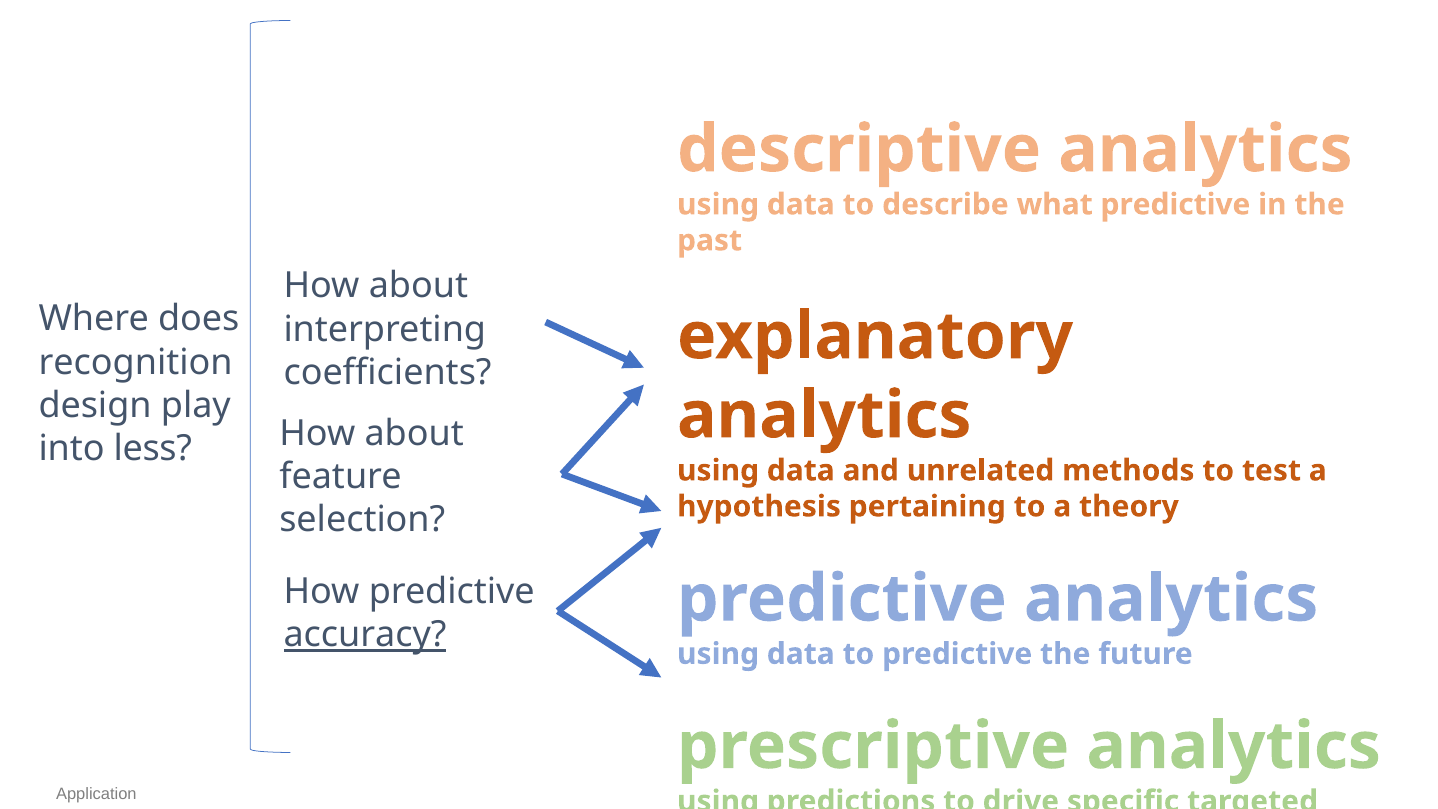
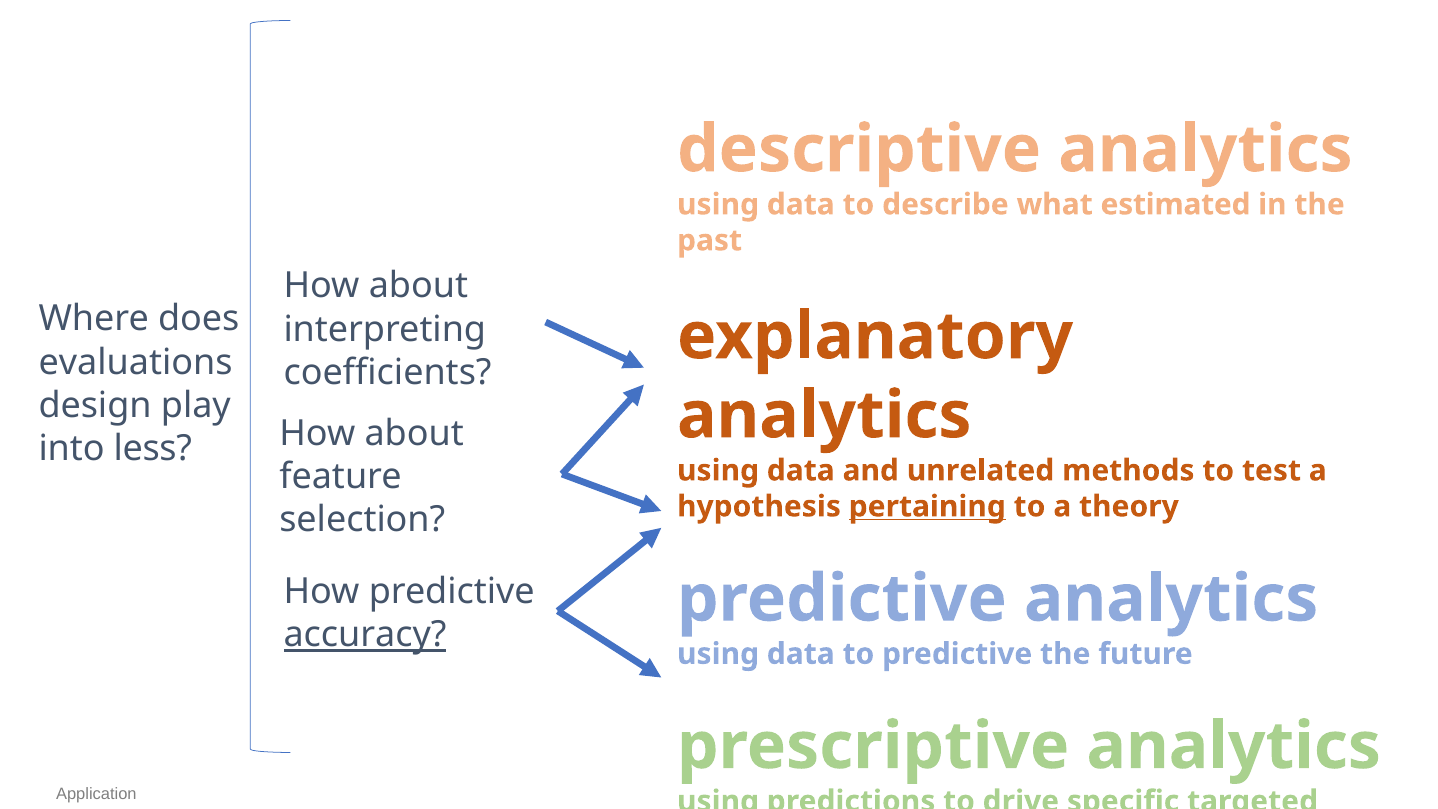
what predictive: predictive -> estimated (1176, 204)
recognition: recognition -> evaluations (136, 362)
pertaining underline: none -> present (927, 506)
